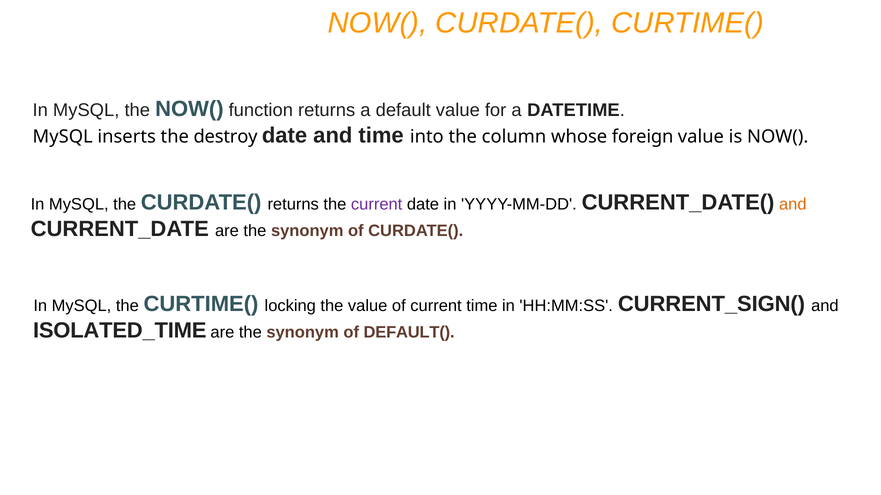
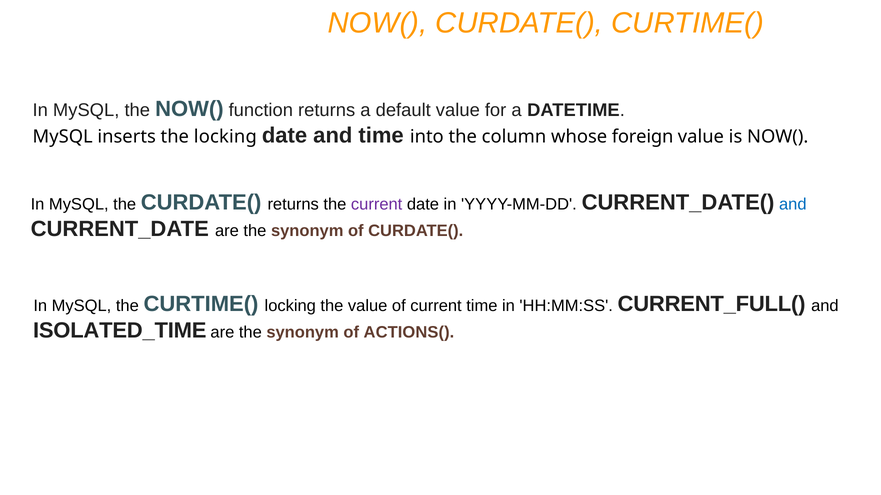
the destroy: destroy -> locking (225, 137)
and colour: orange -> blue (793, 205)
CURRENT_SIGN(: CURRENT_SIGN( -> CURRENT_FULL( (712, 305)
DEFAULT(: DEFAULT( -> ACTIONS( (409, 333)
